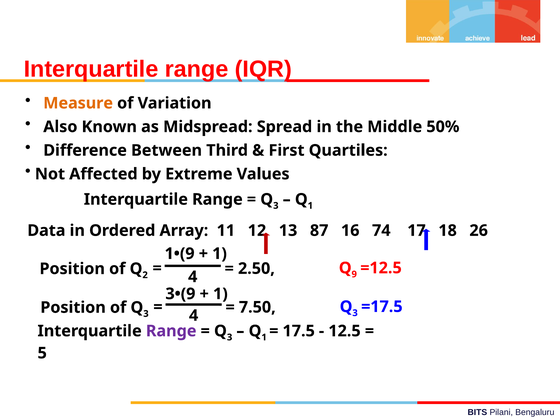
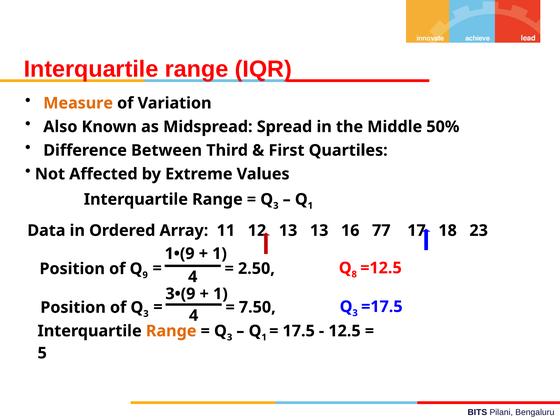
13 87: 87 -> 13 (319, 231)
74: 74 -> 77 (381, 231)
26: 26 -> 23 (479, 231)
2: 2 -> 9 (145, 275)
9: 9 -> 8 (354, 274)
Range colour: purple -> orange (171, 331)
